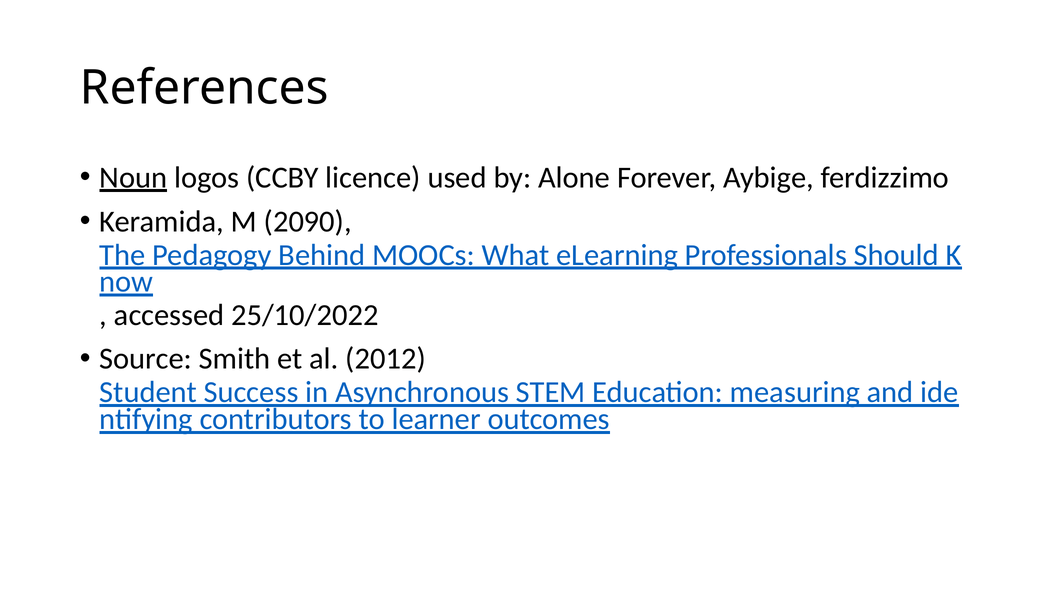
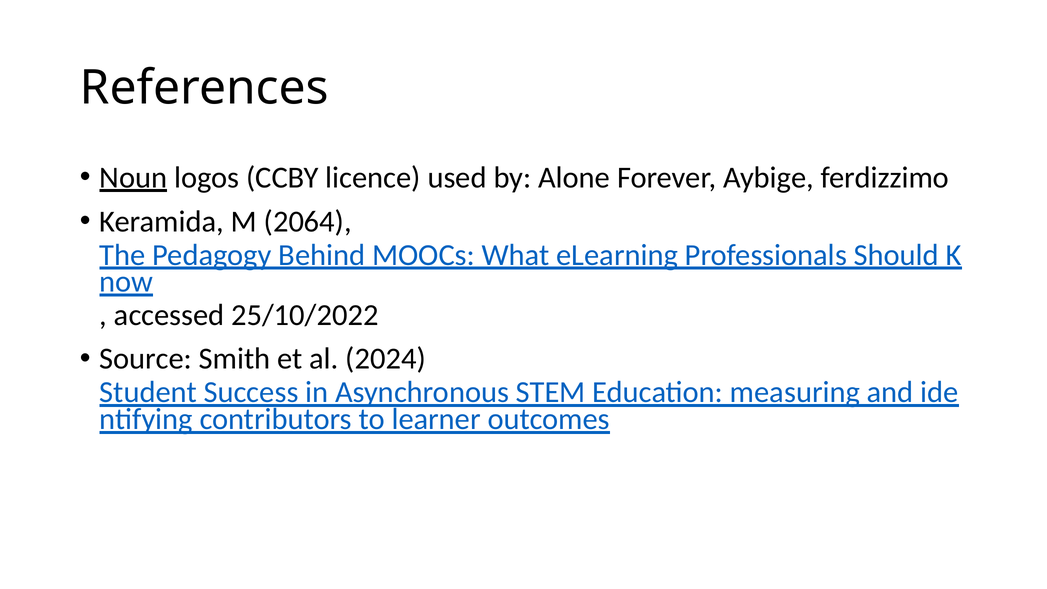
2090: 2090 -> 2064 (308, 222)
2012: 2012 -> 2024 (386, 359)
